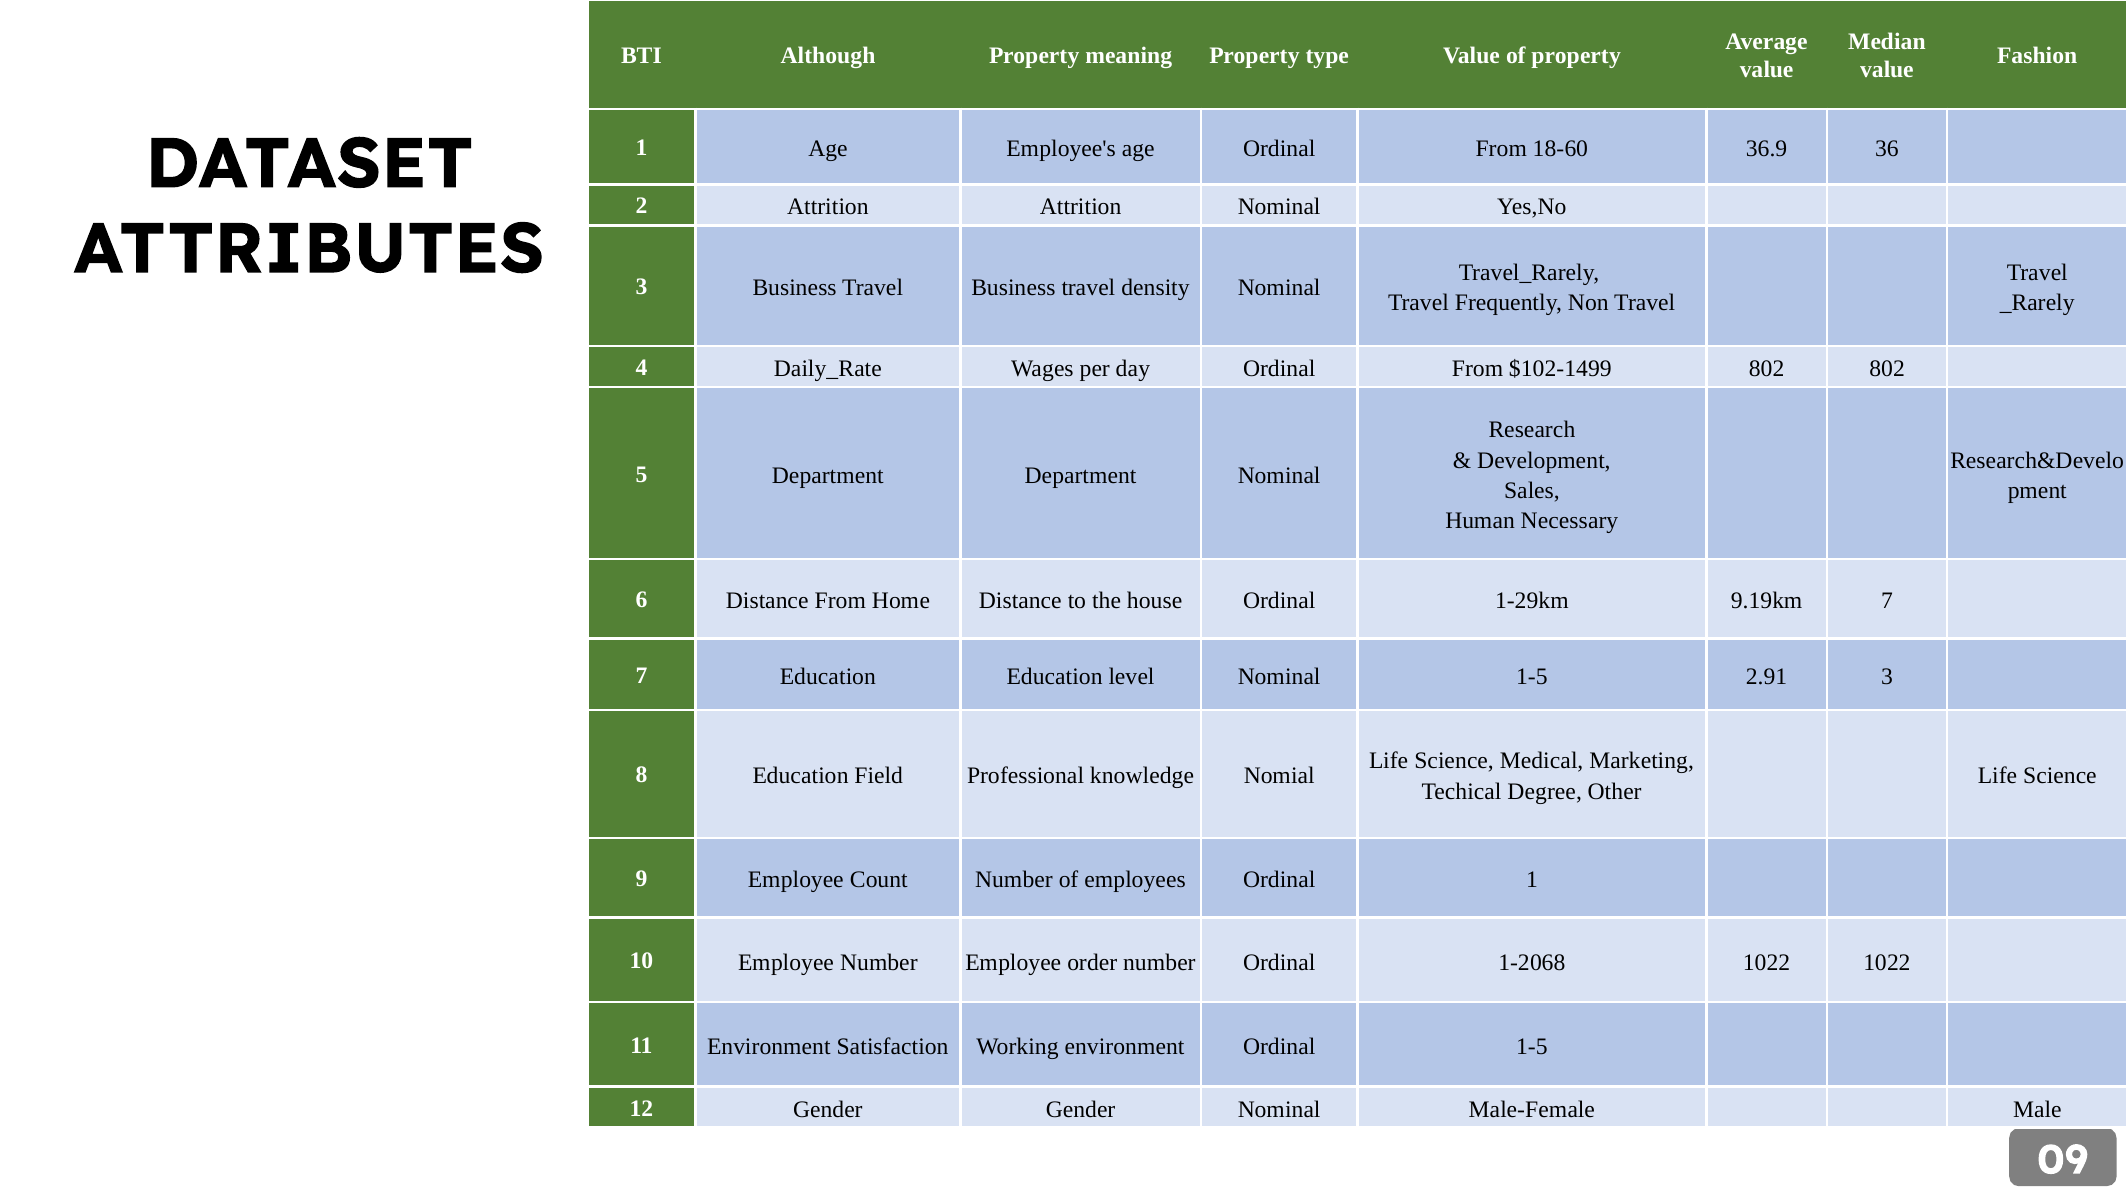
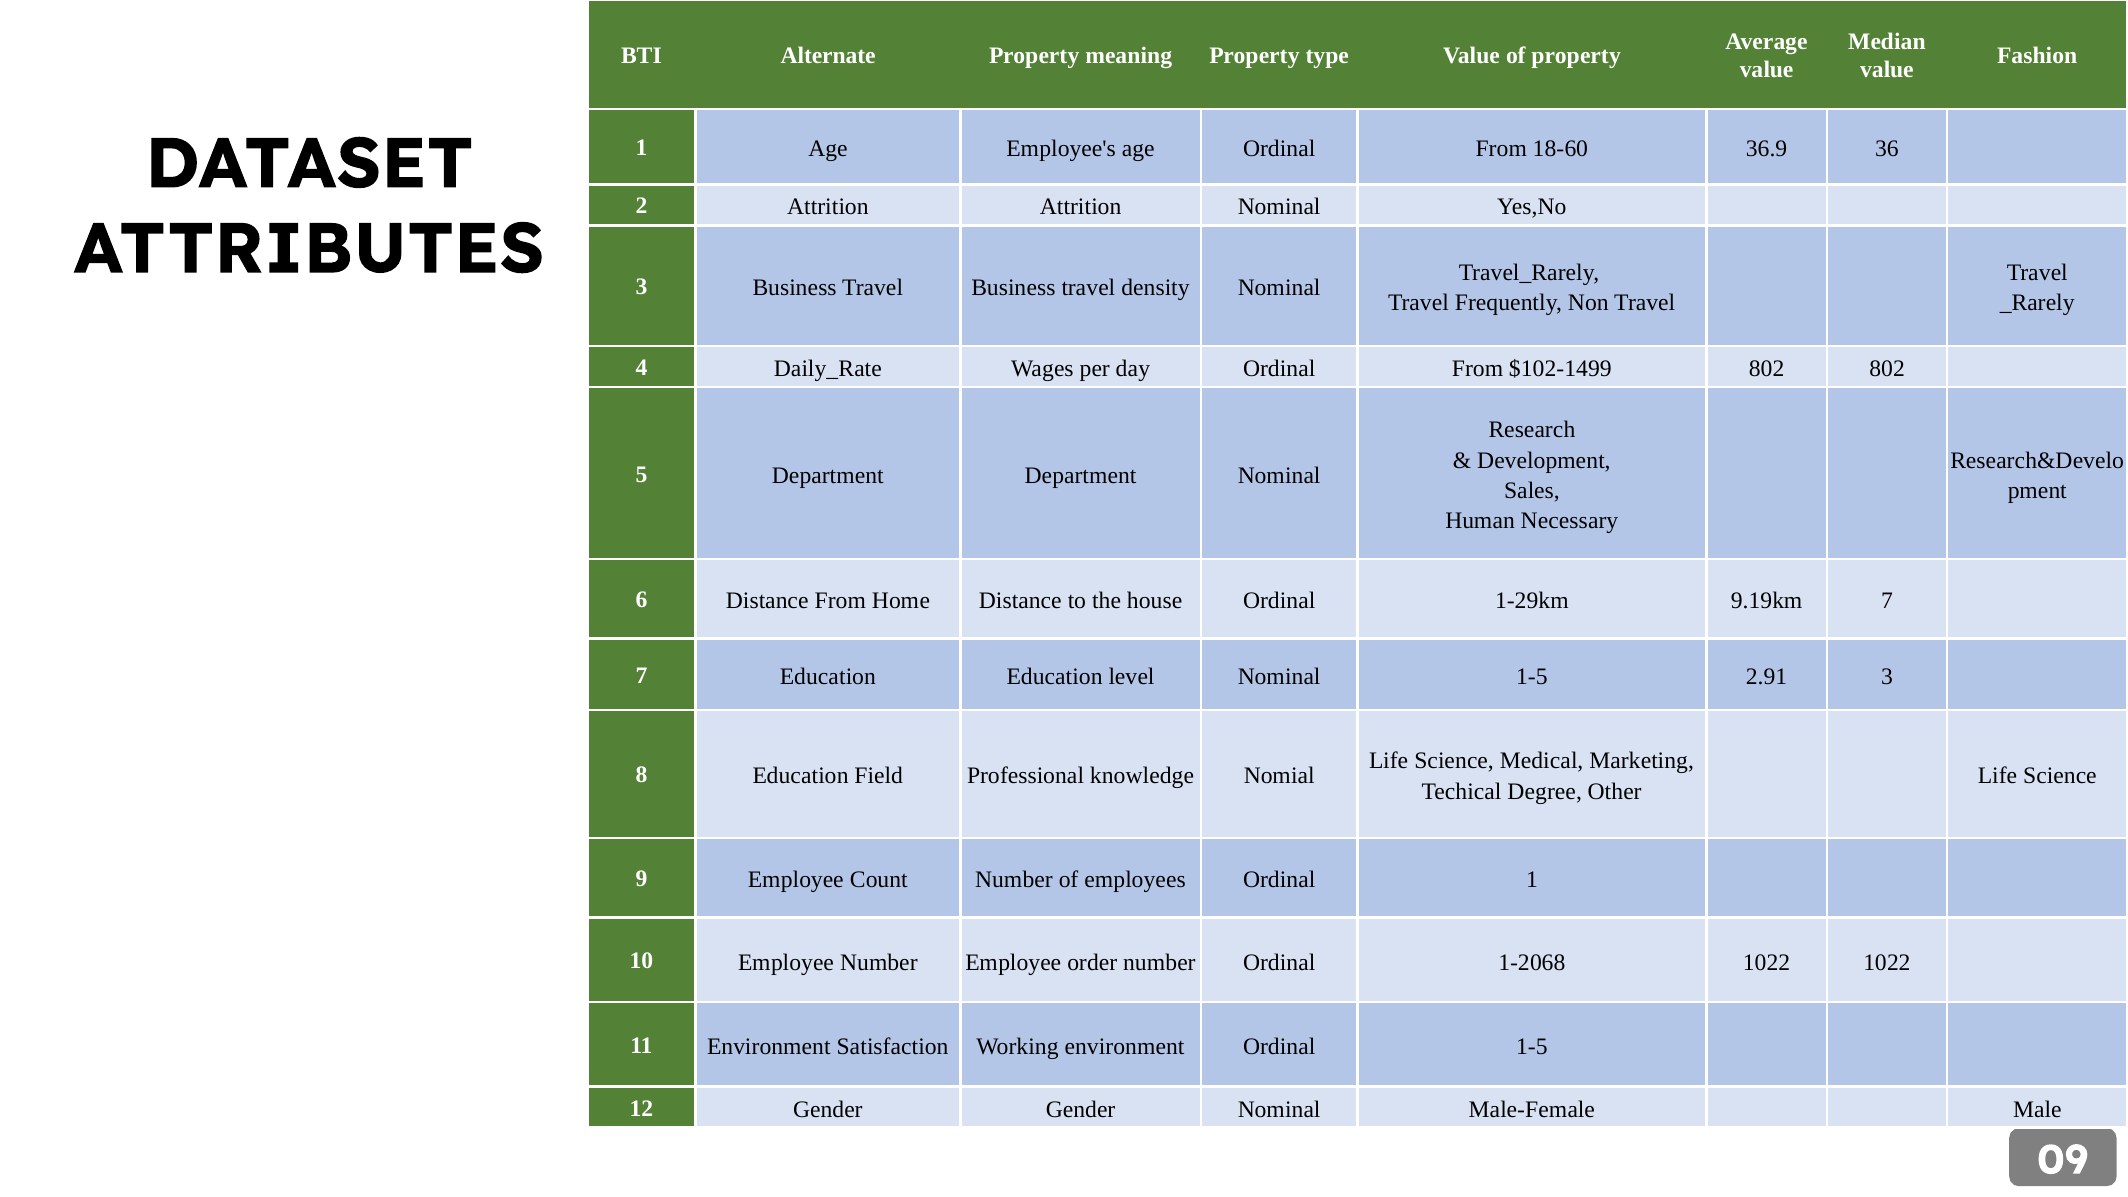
Although: Although -> Alternate (828, 56)
